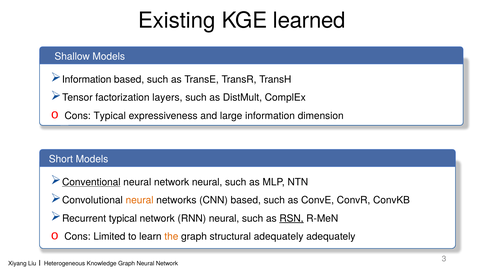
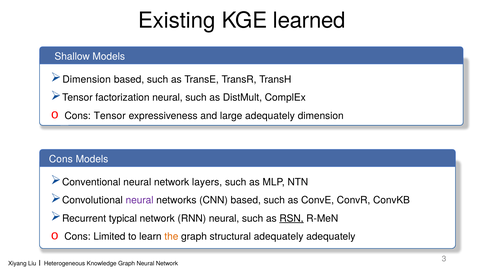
Information: Information -> Dimension (87, 79)
factorization layers: layers -> neural (167, 97)
Cons Typical: Typical -> Tensor (110, 116)
large information: information -> adequately (270, 116)
Short: Short -> Cons (61, 159)
Conventional underline: present -> none (91, 182)
network neural: neural -> layers (207, 182)
neural colour: orange -> purple (140, 200)
